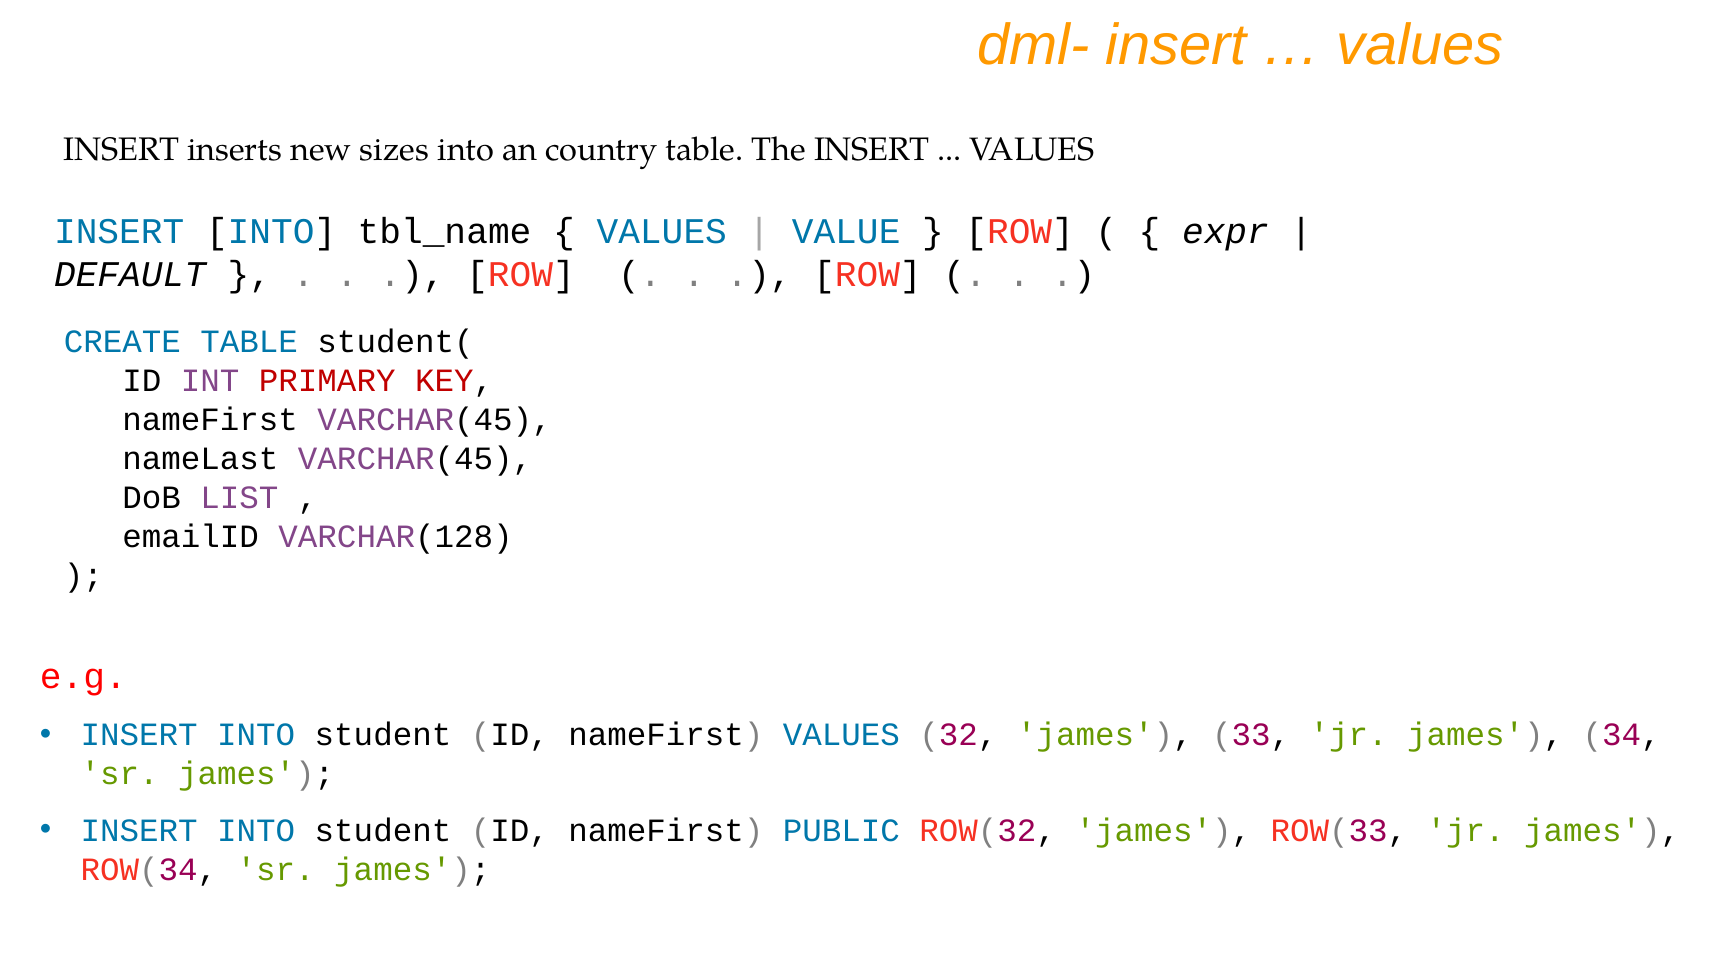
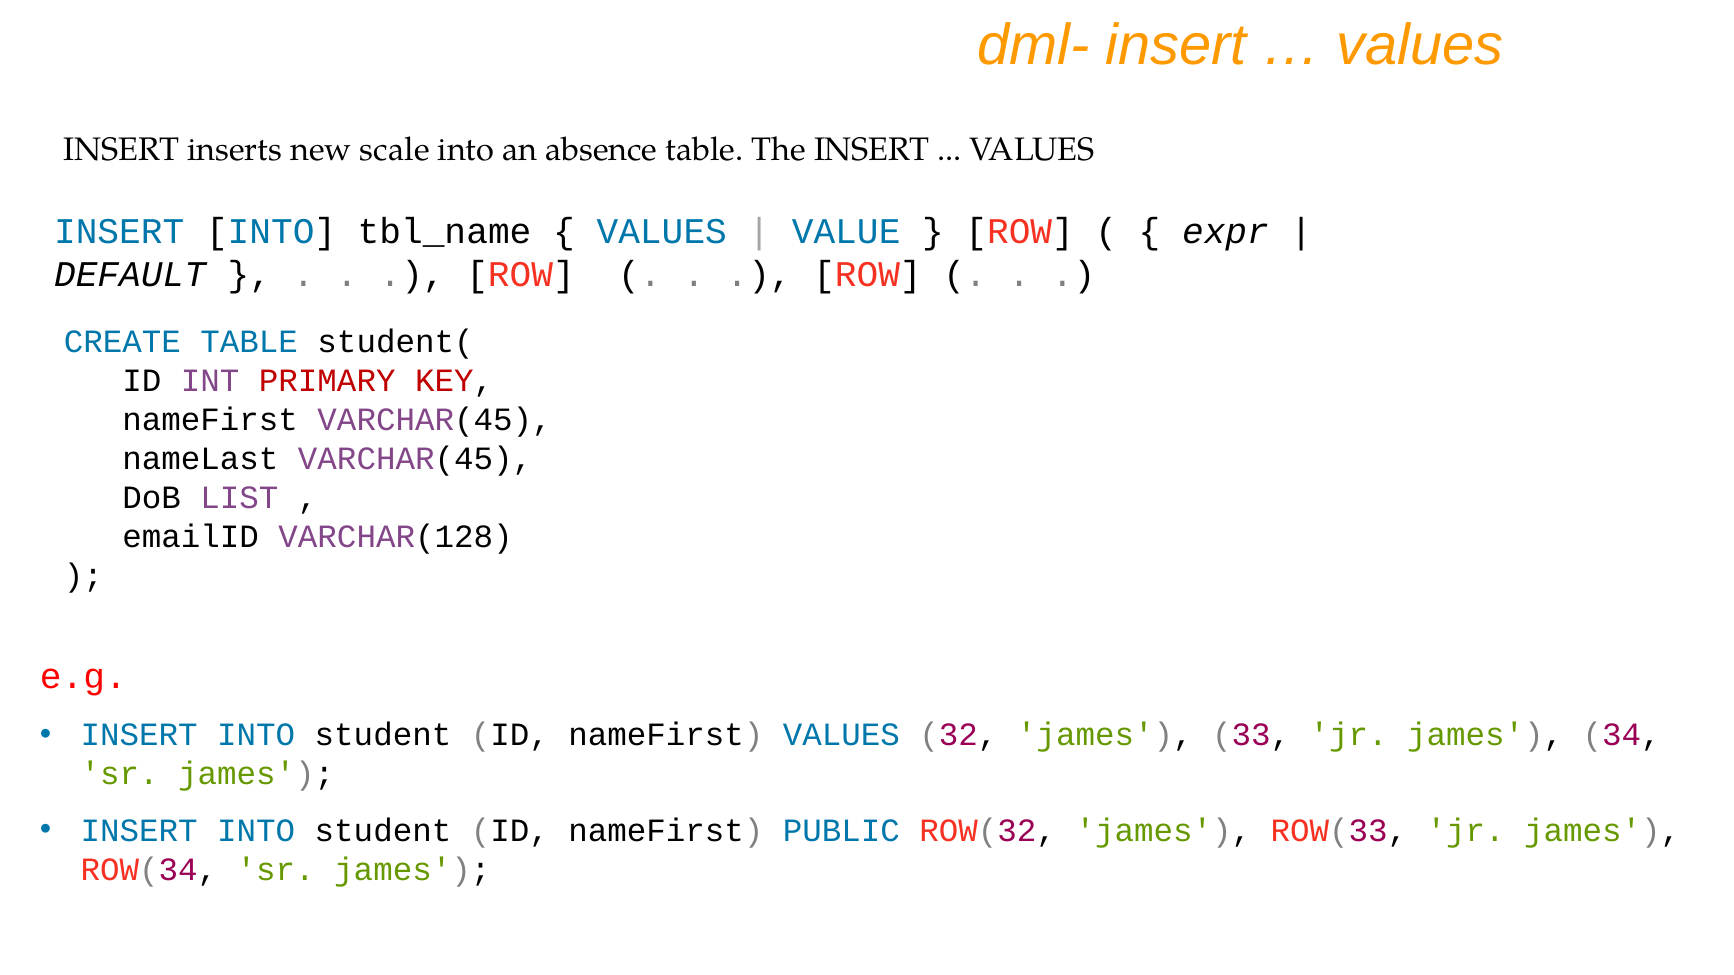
sizes: sizes -> scale (395, 150)
country: country -> absence (601, 150)
